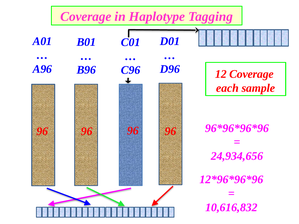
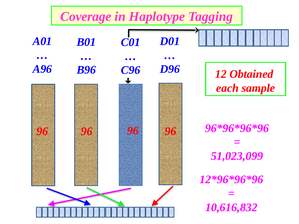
12 Coverage: Coverage -> Obtained (251, 74)
24,934,656: 24,934,656 -> 51,023,099 (237, 156)
